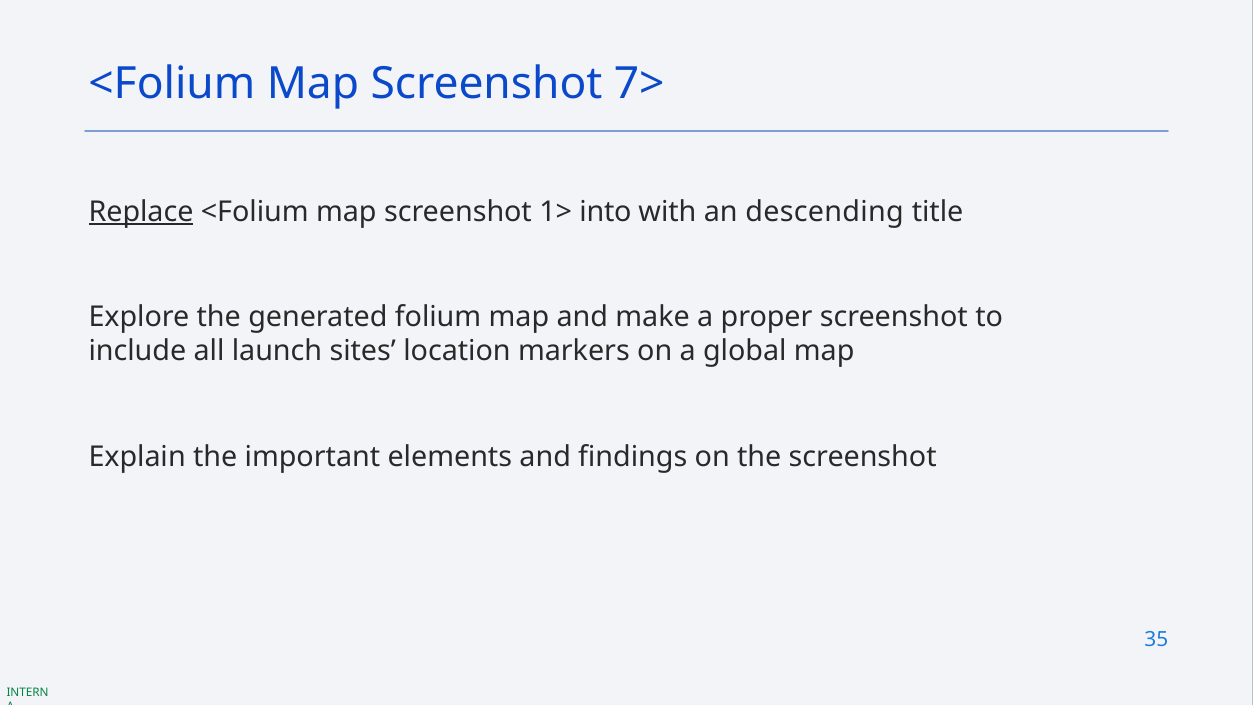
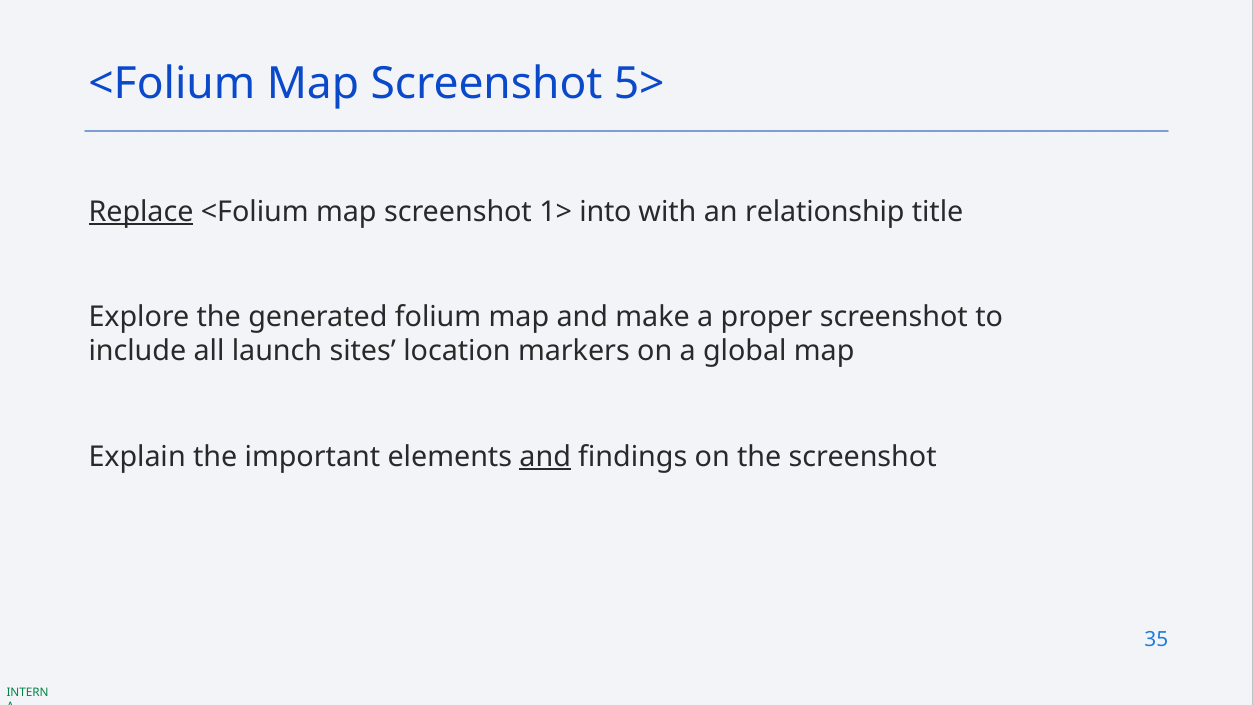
7>: 7> -> 5> (639, 84)
descending: descending -> relationship (825, 212)
and underline: none -> present (545, 457)
